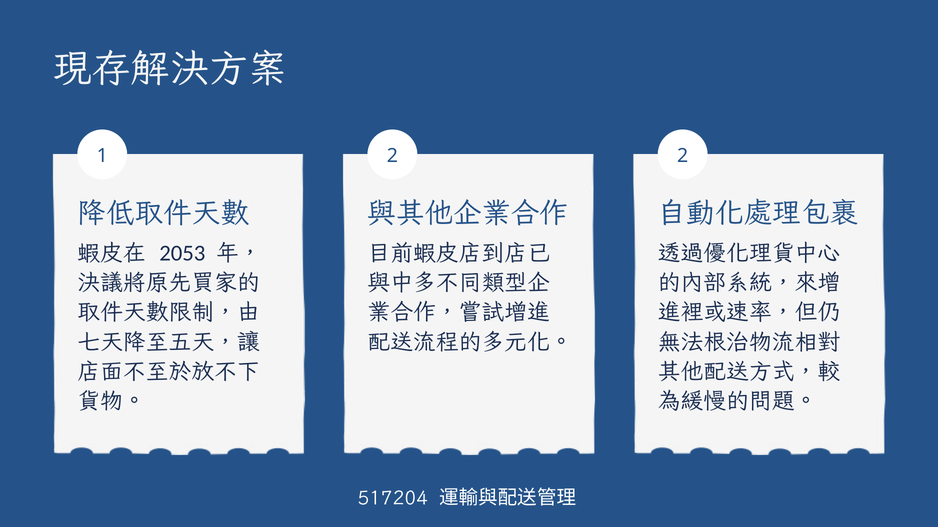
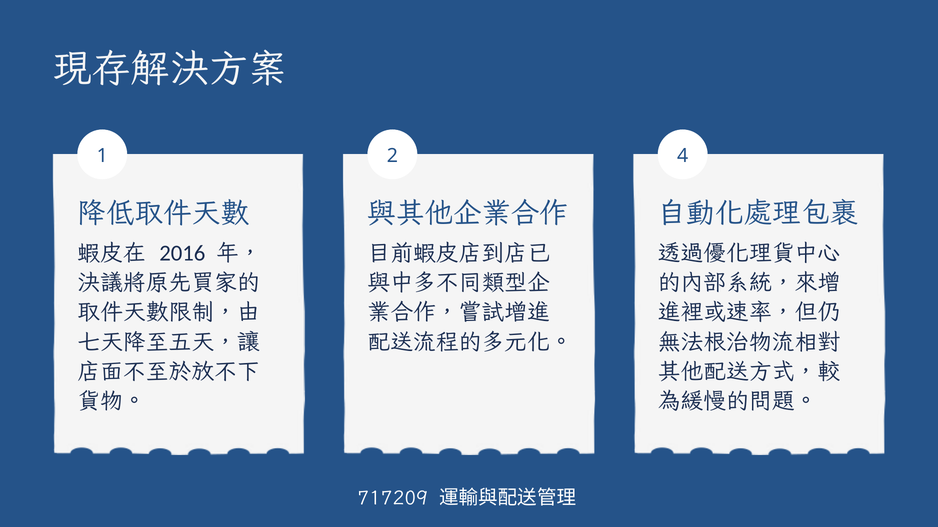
2 2: 2 -> 4 (683, 156)
2053: 2053 -> 2016 (182, 254)
517204: 517204 -> 717209 (393, 498)
